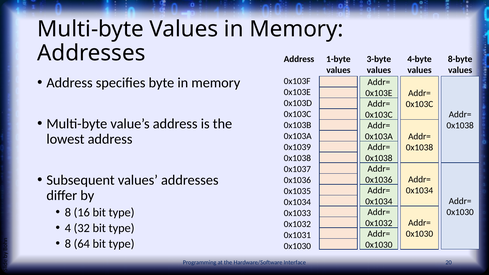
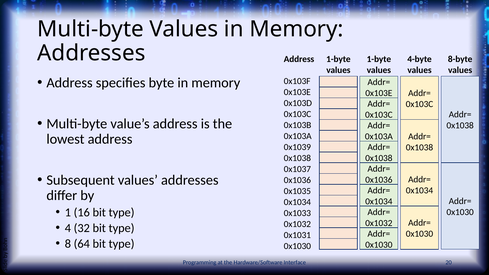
3-byte: 3-byte -> 1-byte (379, 59)
8: 8 -> 1 (68, 212)
